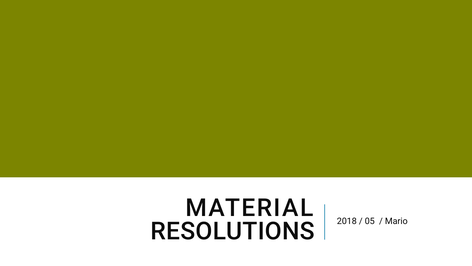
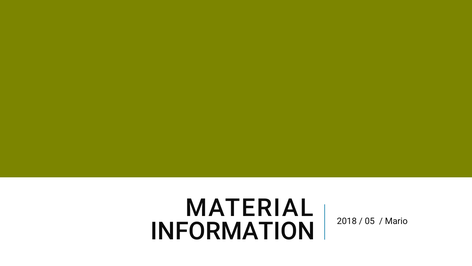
RESOLUTIONS: RESOLUTIONS -> INFORMATION (233, 231)
